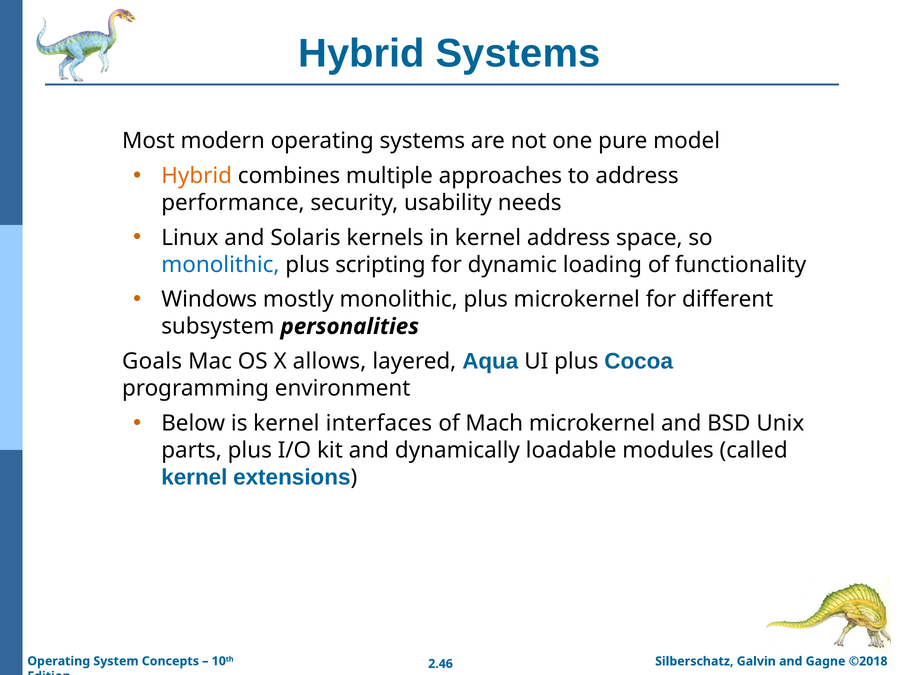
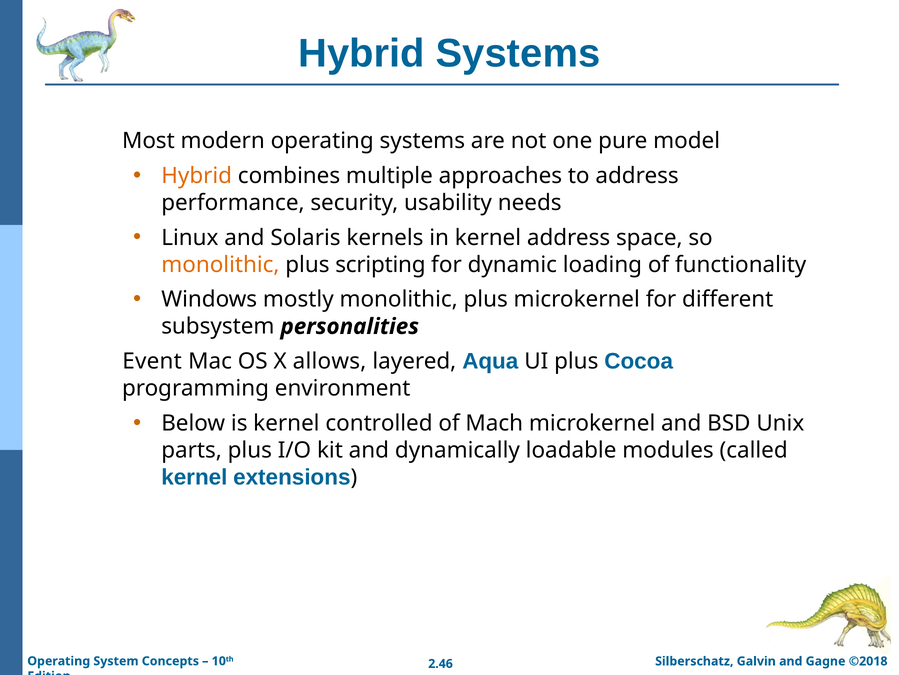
monolithic colour: blue -> orange (220, 264)
Goals: Goals -> Event (152, 361)
interfaces: interfaces -> controlled (379, 423)
